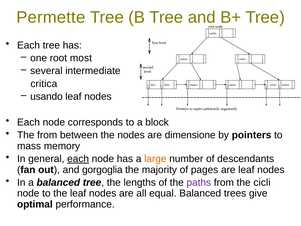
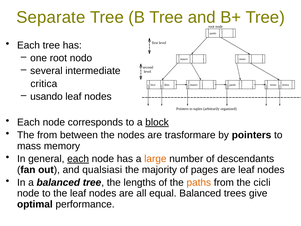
Permette: Permette -> Separate (51, 17)
most: most -> nodo (81, 58)
block underline: none -> present (157, 122)
dimensione: dimensione -> trasformare (190, 135)
gorgoglia: gorgoglia -> qualsiasi (102, 170)
paths colour: purple -> orange (199, 182)
